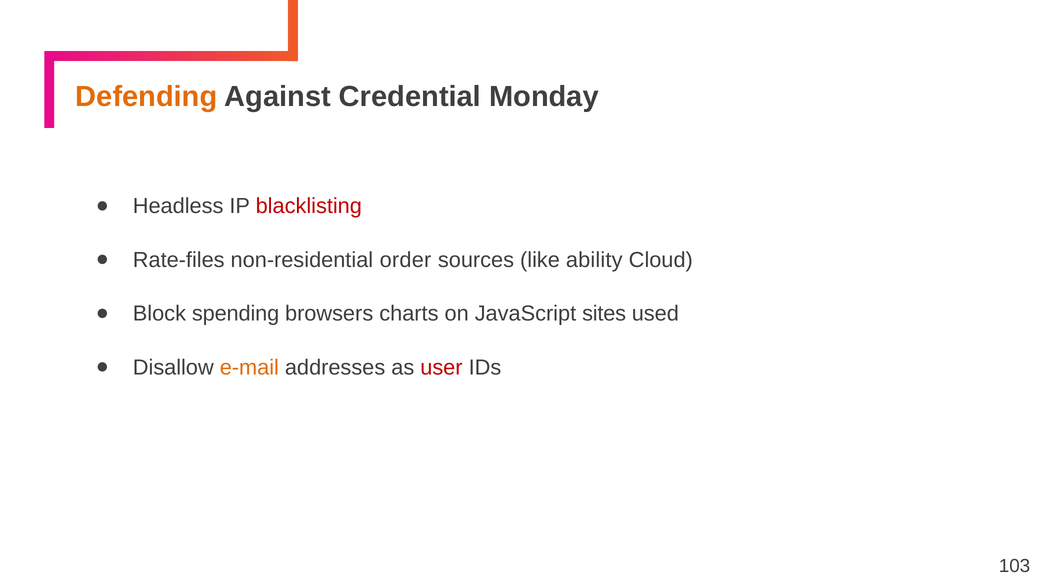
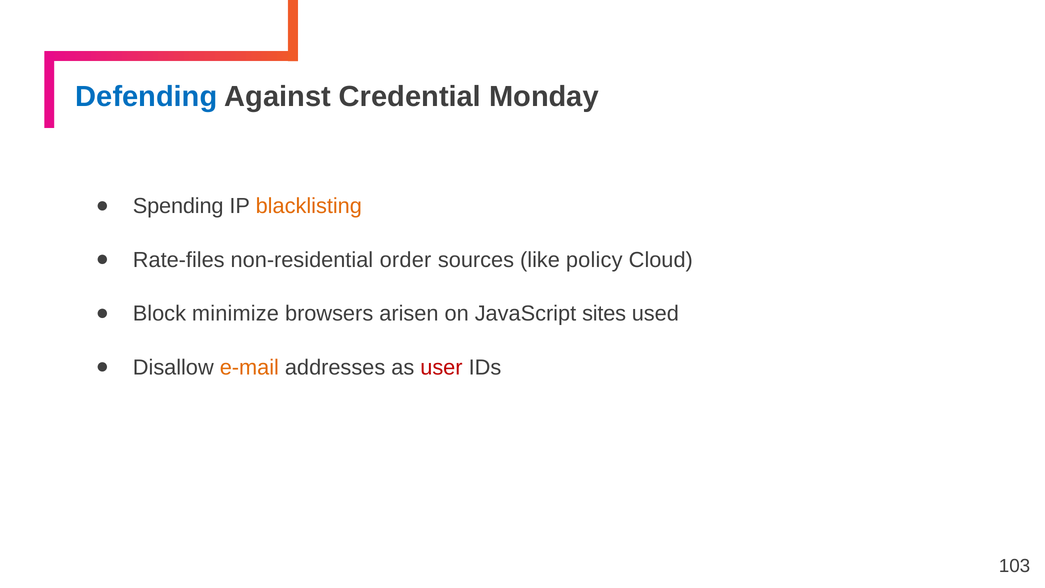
Defending colour: orange -> blue (146, 96)
Headless: Headless -> Spending (178, 206)
blacklisting colour: red -> orange (309, 206)
ability: ability -> policy (594, 260)
spending: spending -> minimize (235, 314)
charts: charts -> arisen (409, 314)
